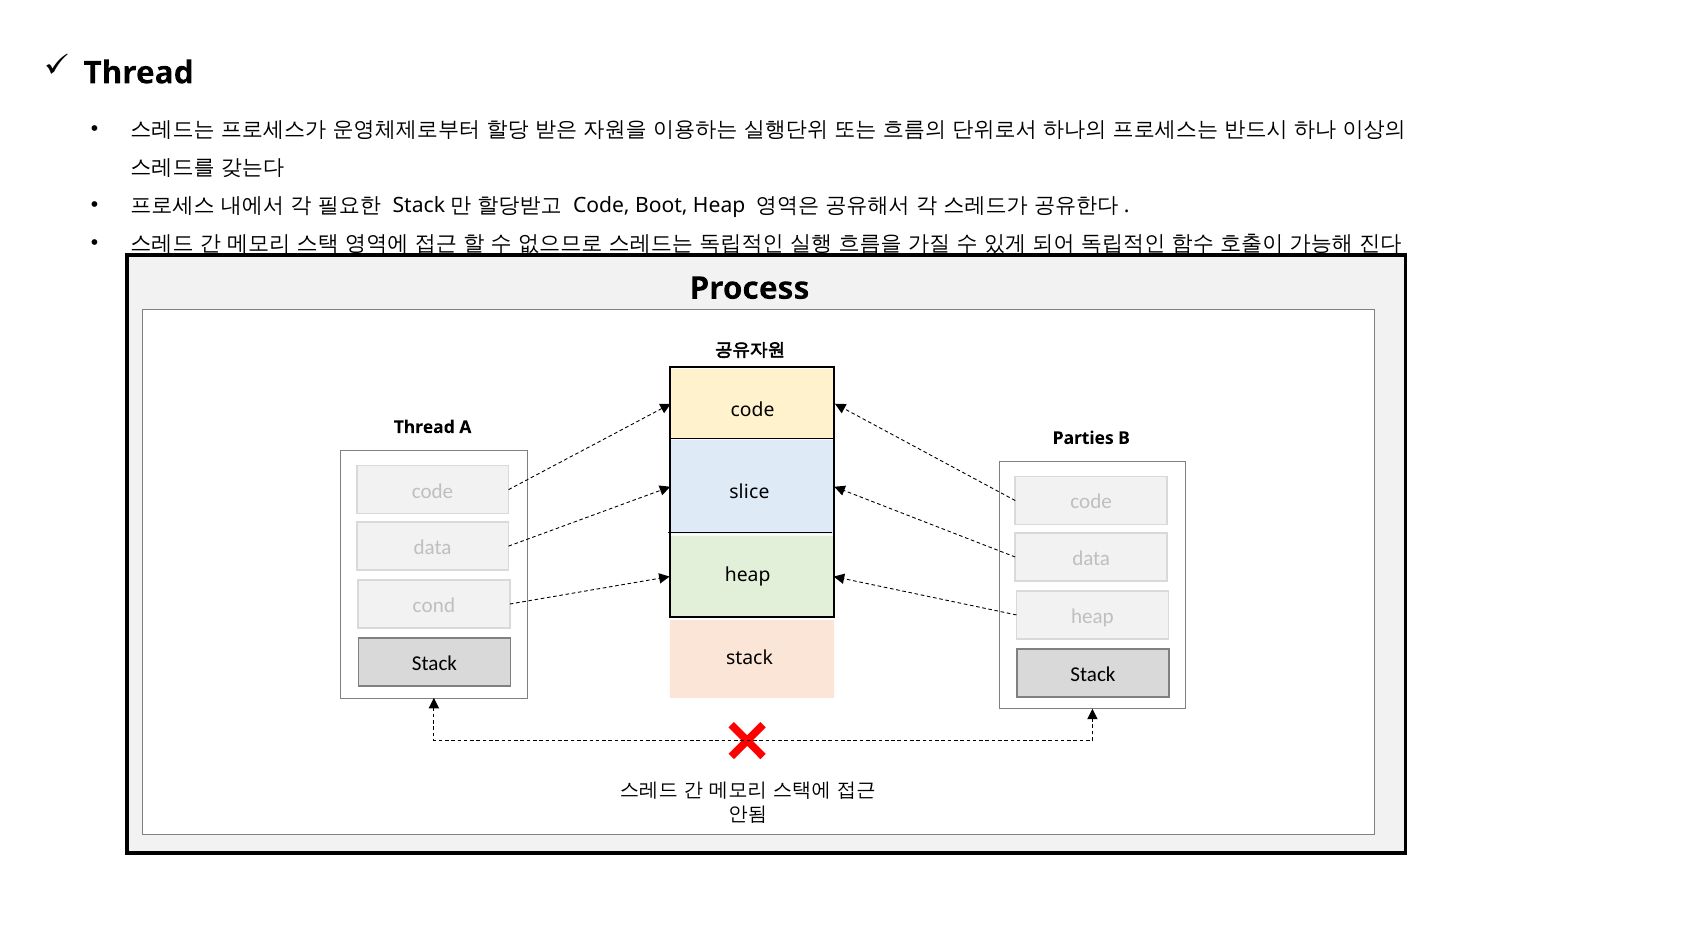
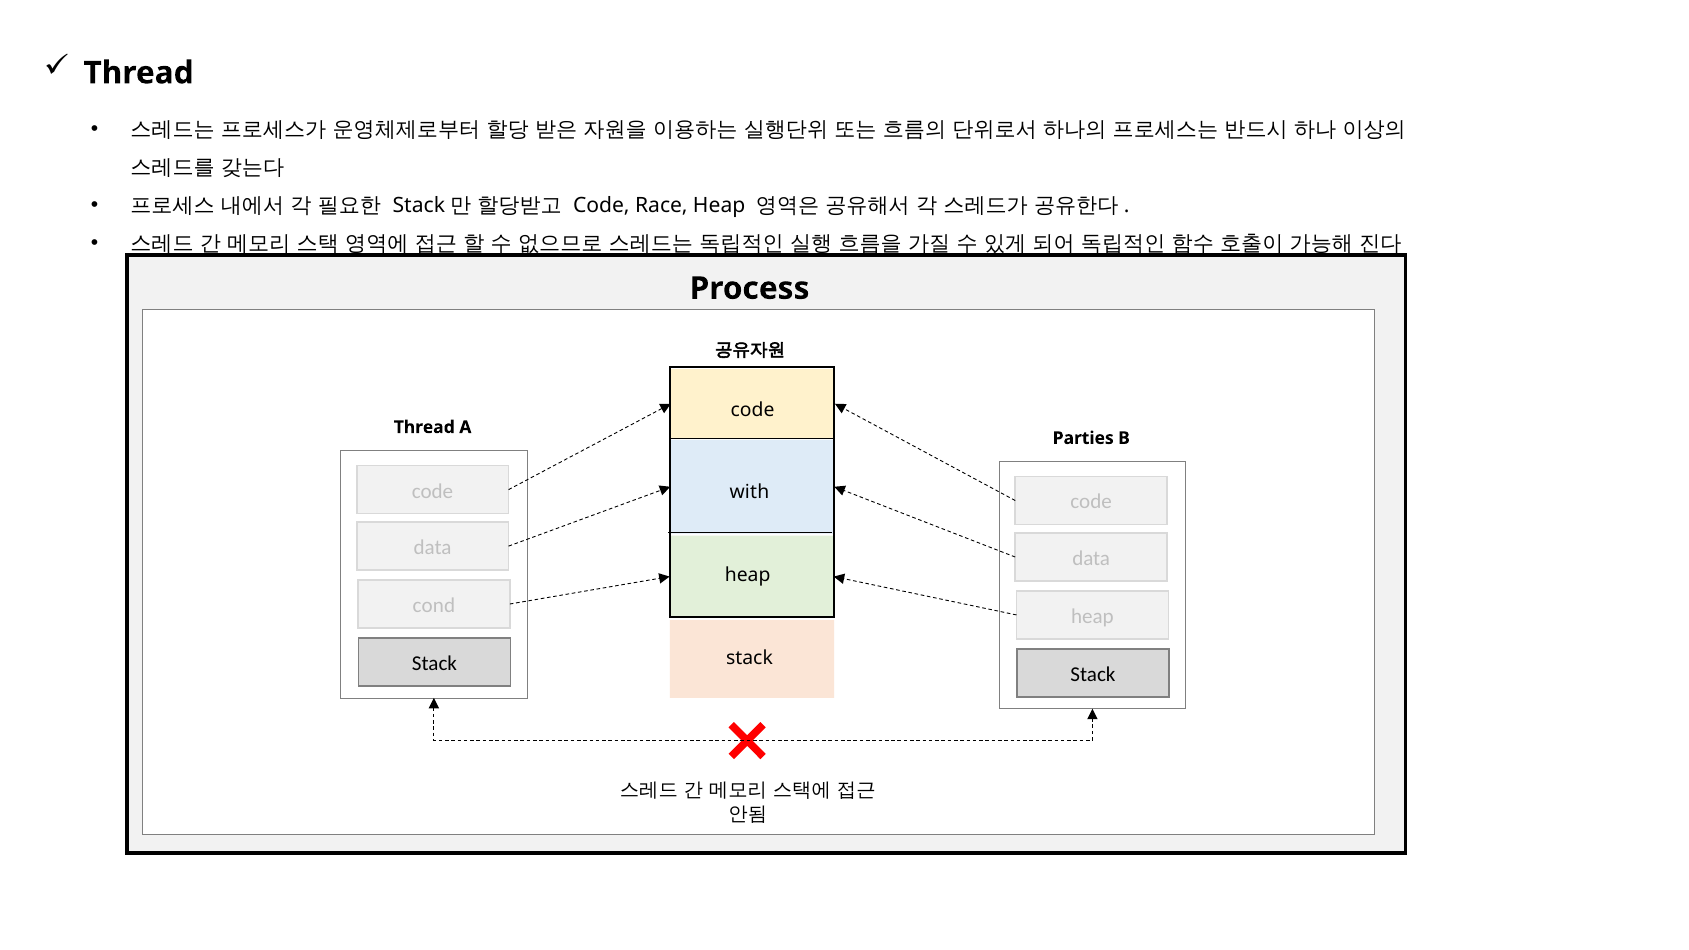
Boot: Boot -> Race (661, 206)
slice: slice -> with (749, 492)
